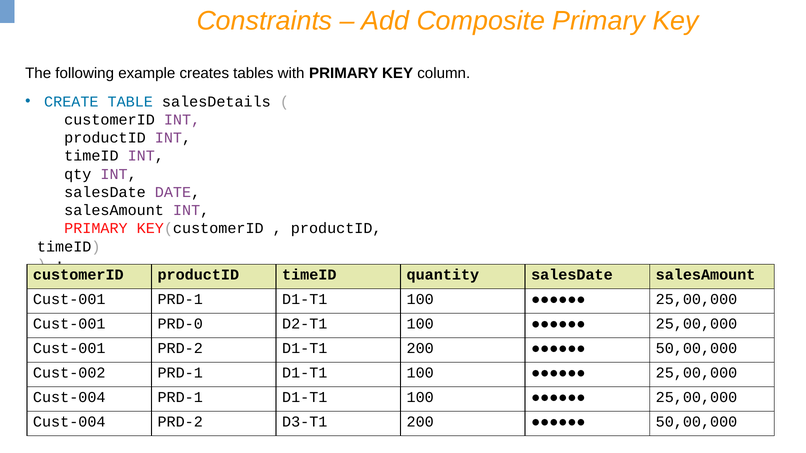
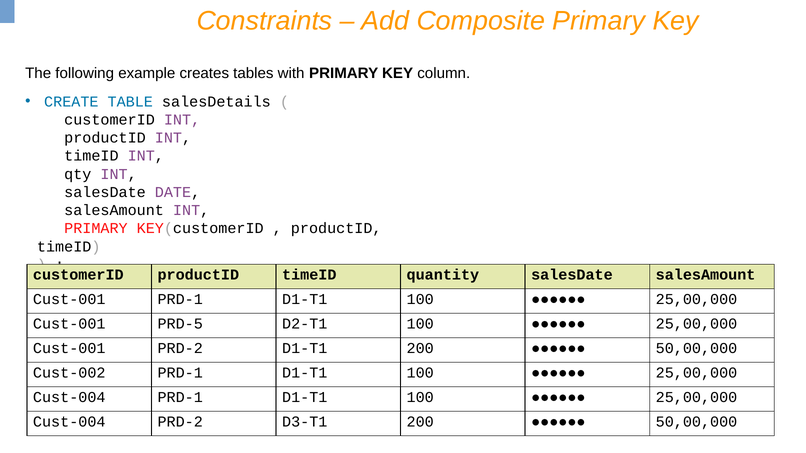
PRD-0: PRD-0 -> PRD-5 (180, 324)
